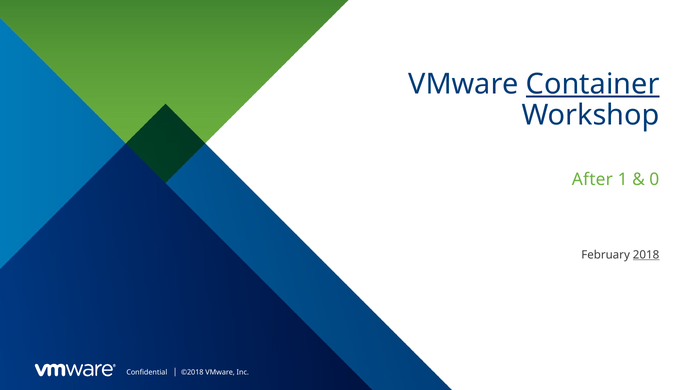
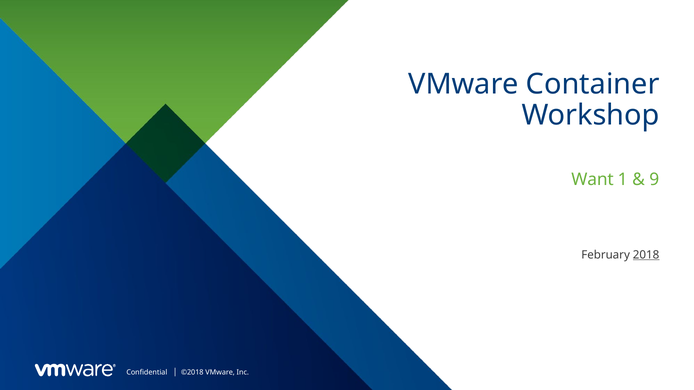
Container underline: present -> none (593, 84)
After: After -> Want (593, 180)
0: 0 -> 9 (654, 180)
